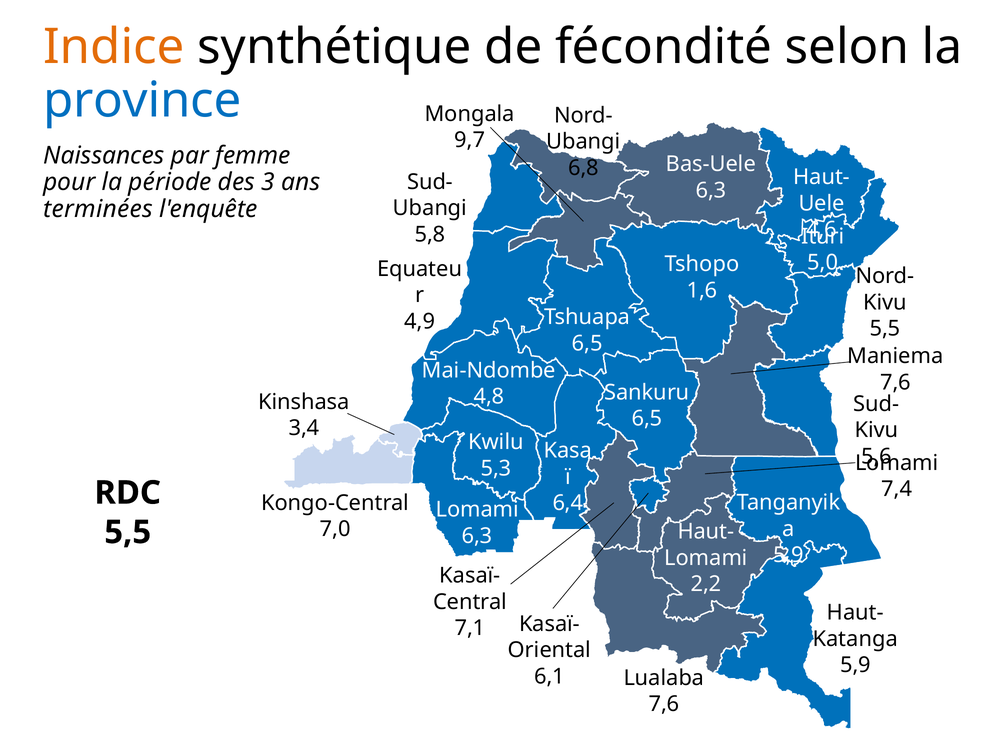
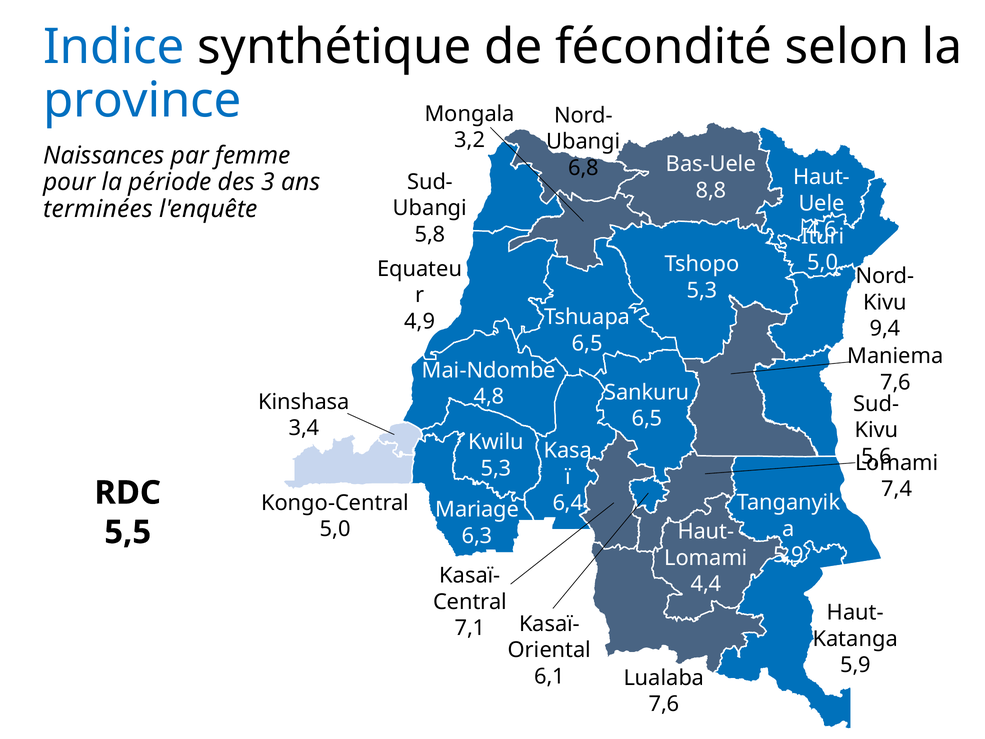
Indice colour: orange -> blue (114, 47)
9,7: 9,7 -> 3,2 (470, 140)
6,3: 6,3 -> 8,8 (711, 190)
1,6: 1,6 -> 5,3 (702, 290)
5,5: 5,5 -> 9,4 (885, 329)
Lomami: Lomami -> Mariage (477, 509)
7,0: 7,0 -> 5,0 (335, 529)
2,2: 2,2 -> 4,4 (706, 584)
